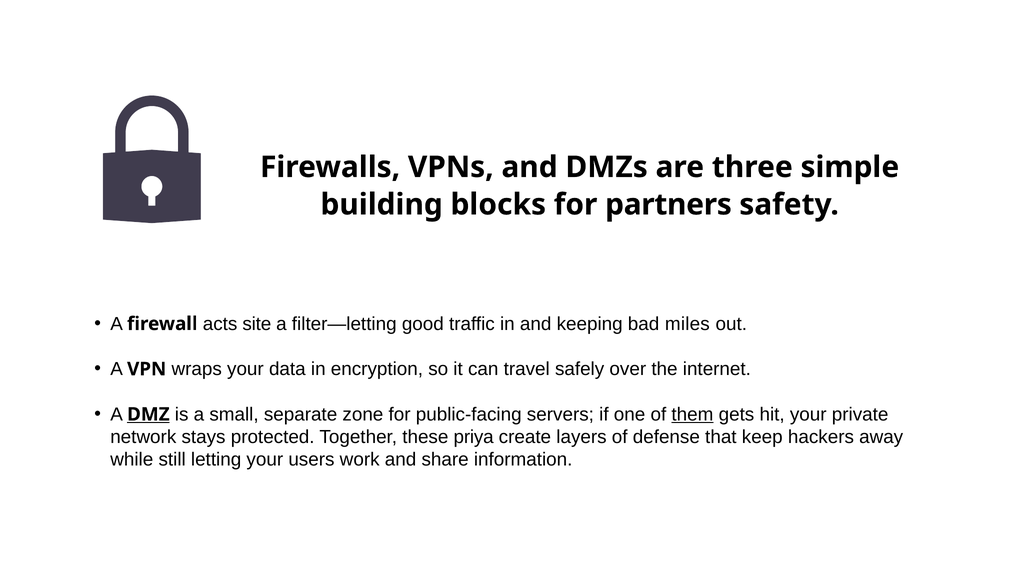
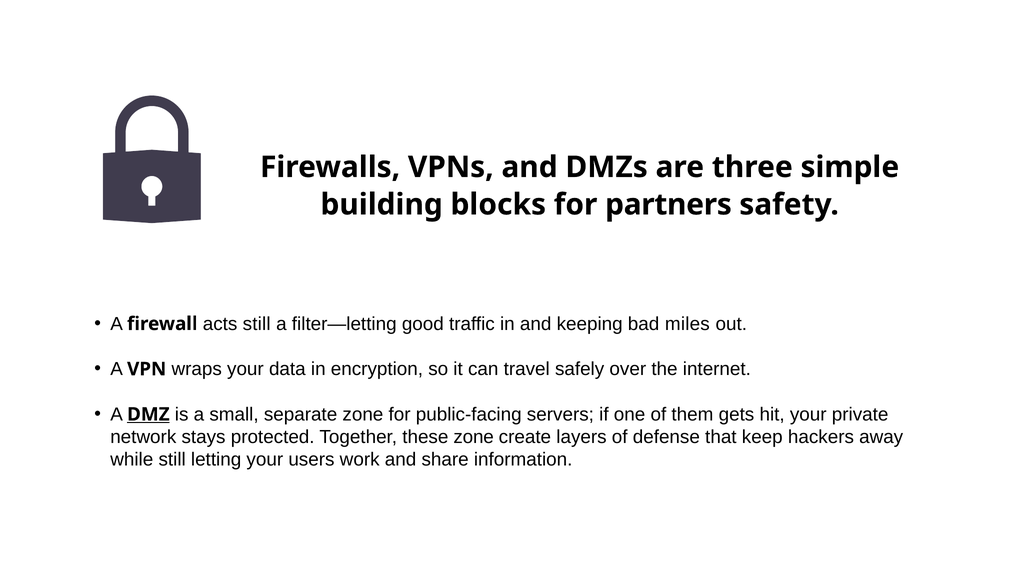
acts site: site -> still (257, 324)
them underline: present -> none (692, 414)
these priya: priya -> zone (474, 437)
